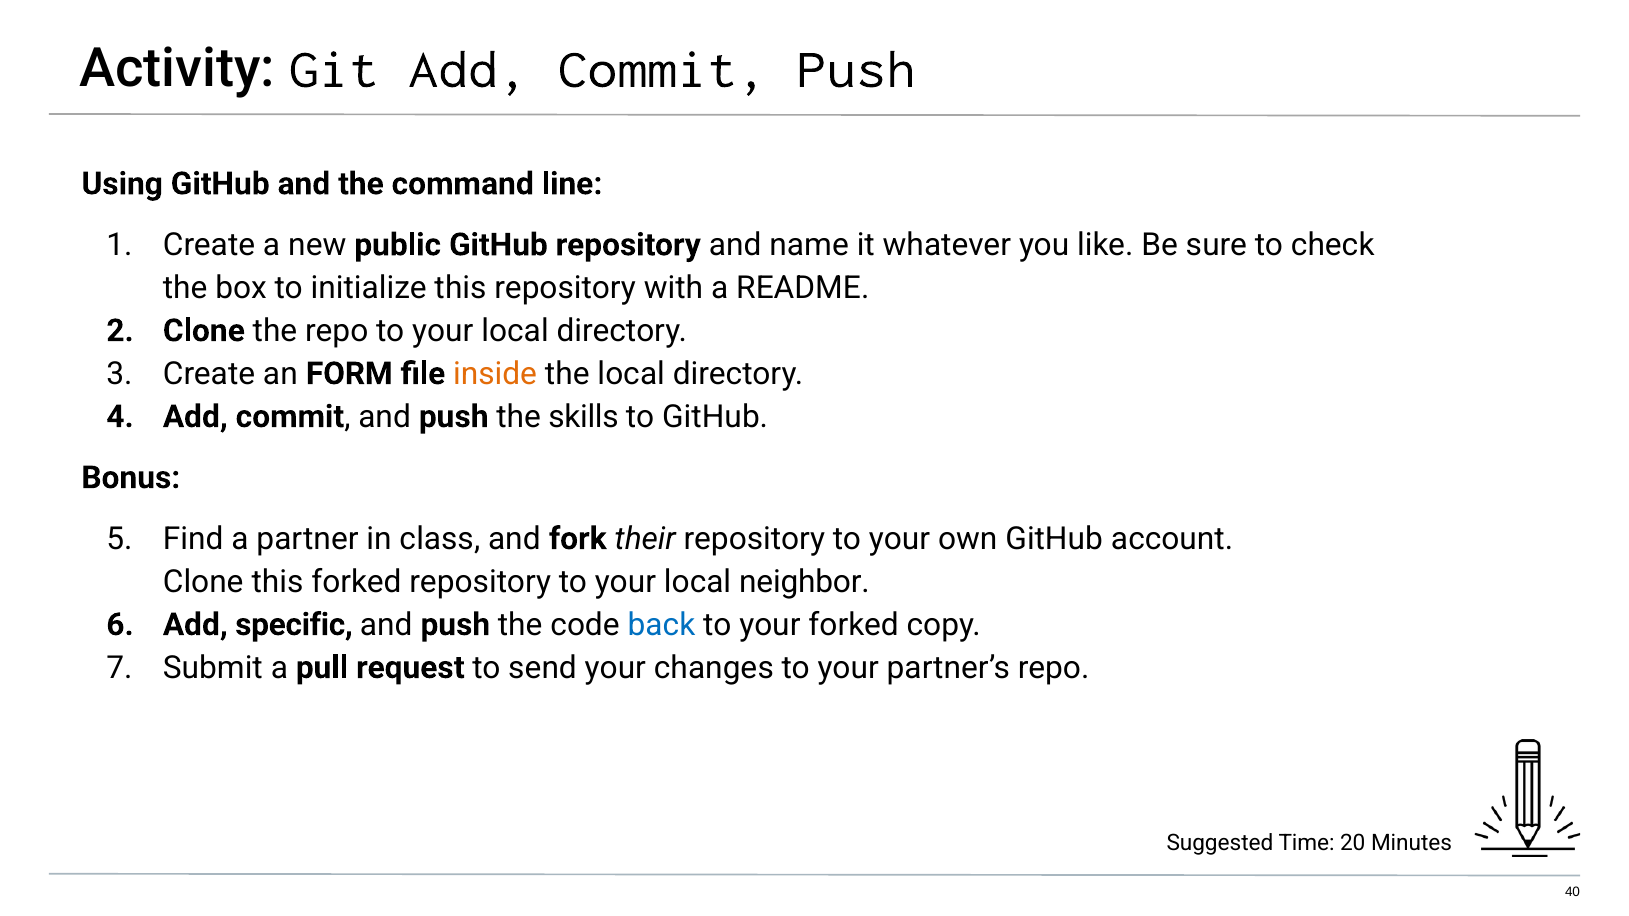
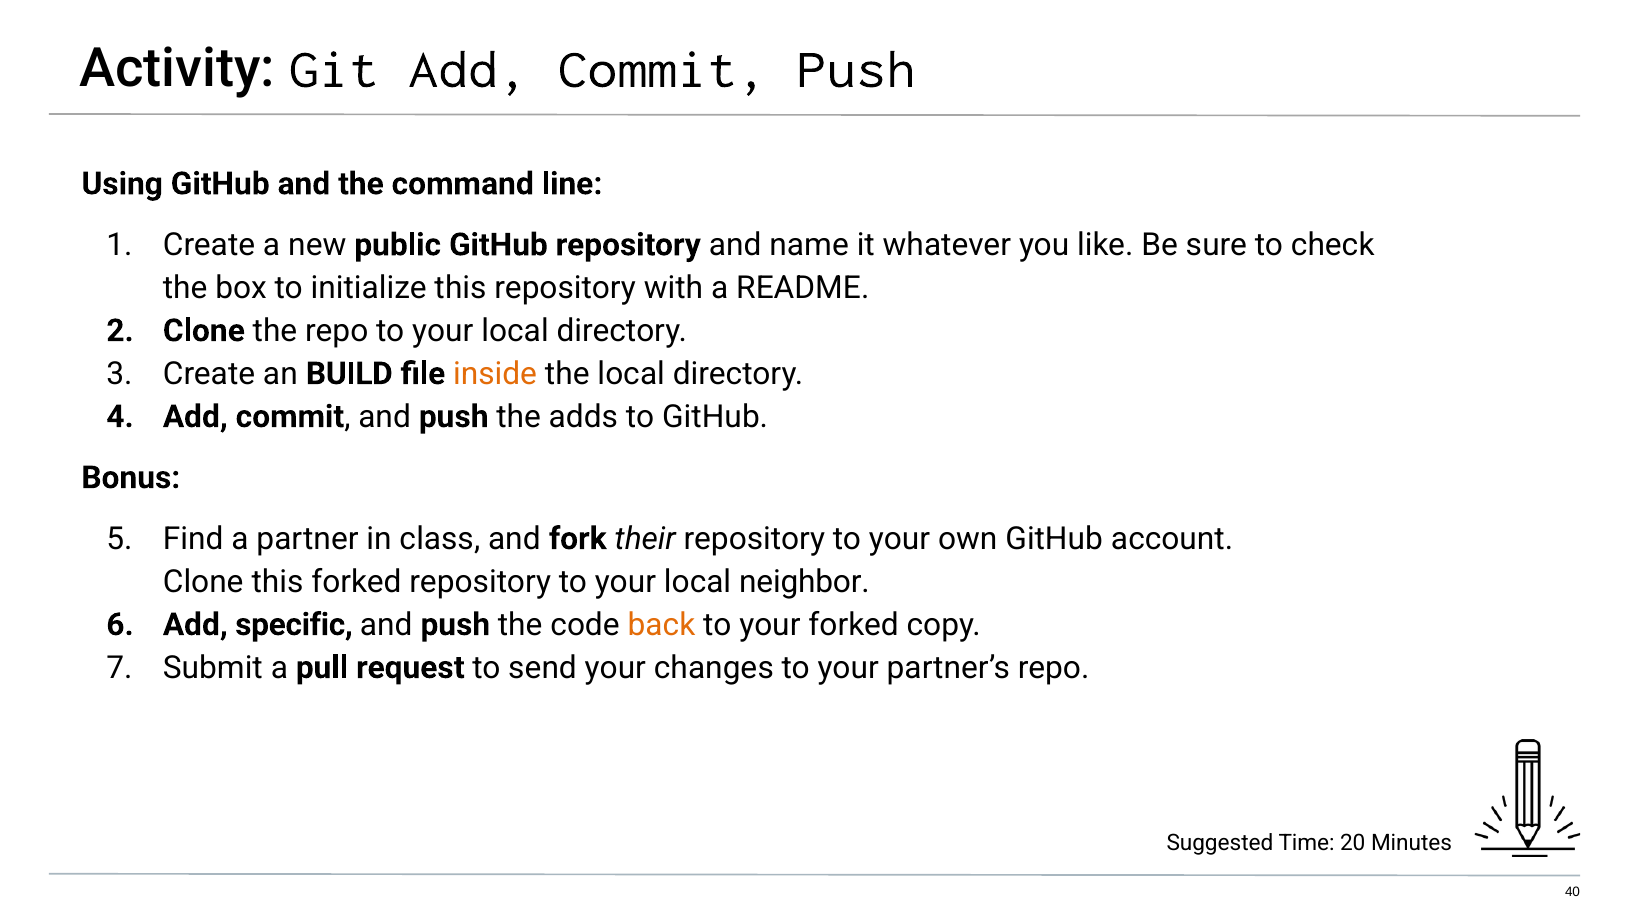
FORM: FORM -> BUILD (349, 374)
skills: skills -> adds (583, 417)
back colour: blue -> orange (661, 625)
